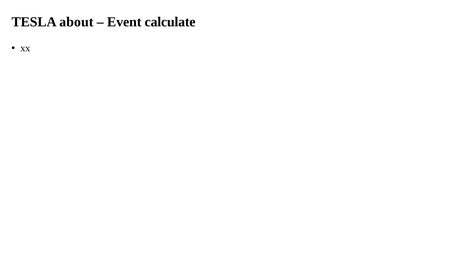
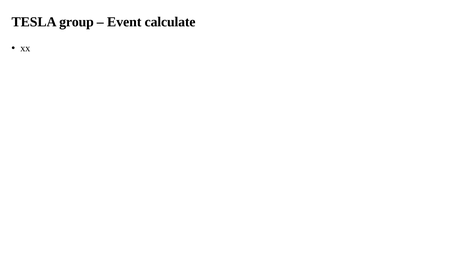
about: about -> group (77, 22)
